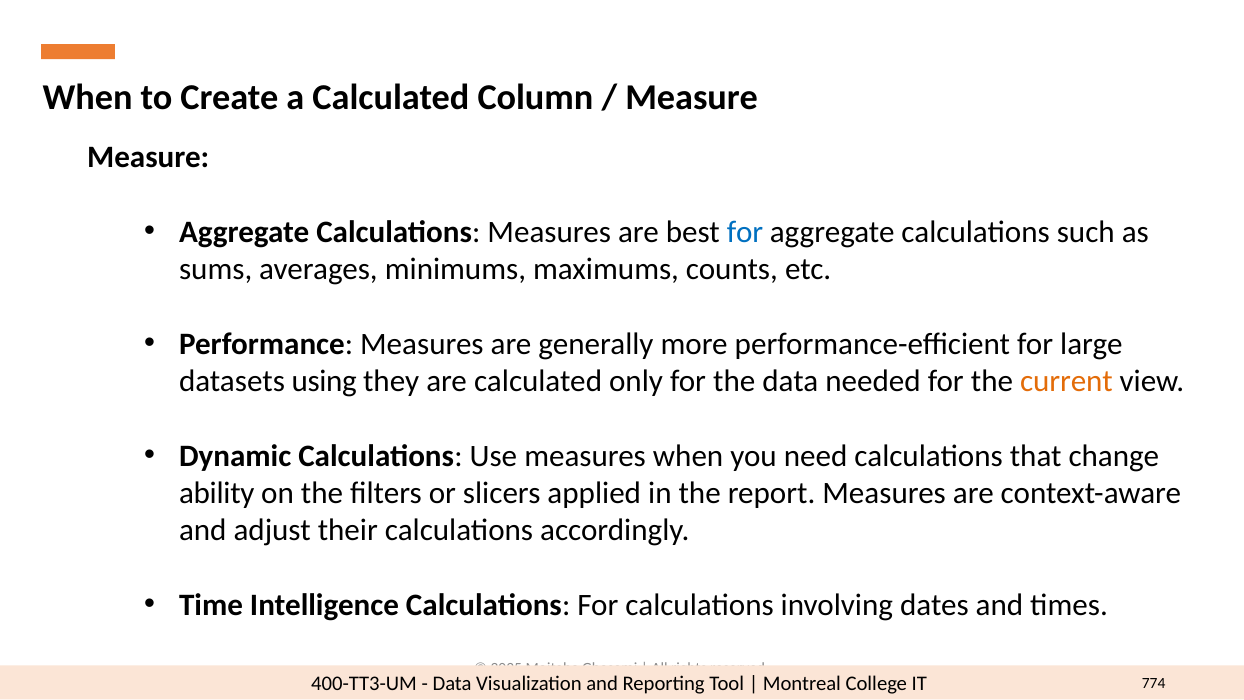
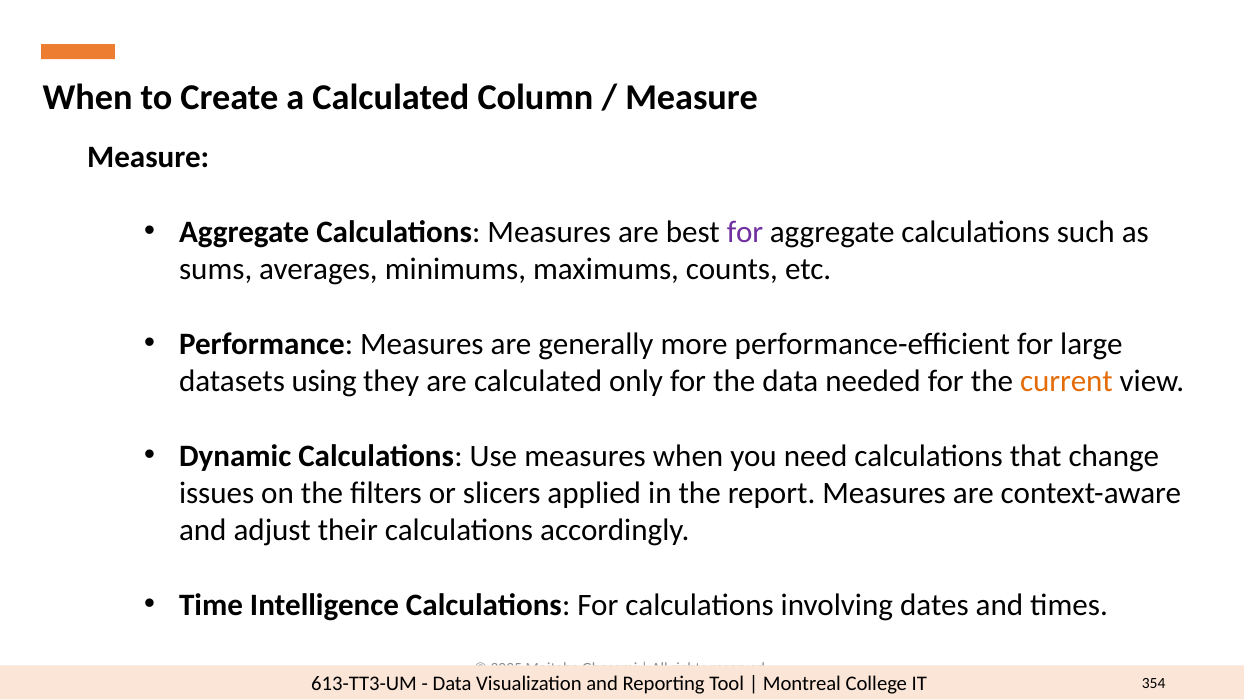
for colour: blue -> purple (745, 232)
ability: ability -> issues (217, 493)
400-TT3-UM: 400-TT3-UM -> 613-TT3-UM (364, 684)
774: 774 -> 354 (1154, 683)
